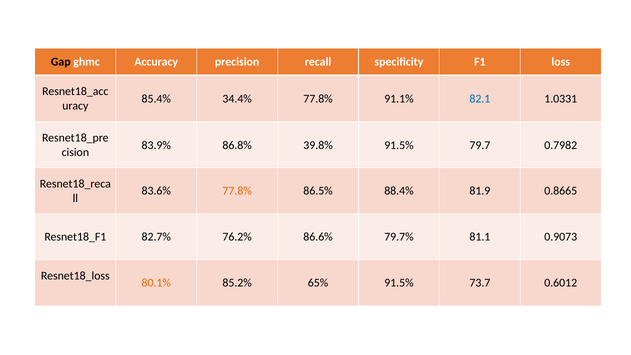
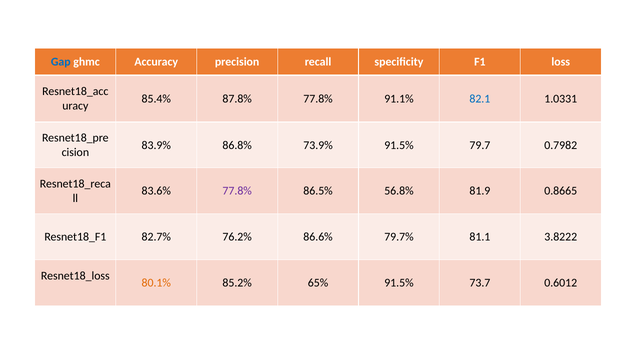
Gap colour: black -> blue (61, 62)
34.4%: 34.4% -> 87.8% (237, 99)
39.8%: 39.8% -> 73.9% (318, 145)
77.8% colour: orange -> purple (237, 191)
88.4%: 88.4% -> 56.8% (399, 191)
0.9073: 0.9073 -> 3.8222 (561, 237)
